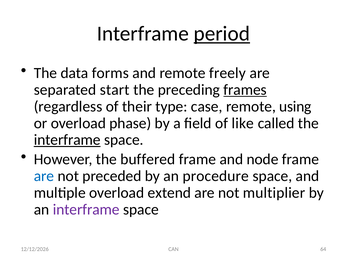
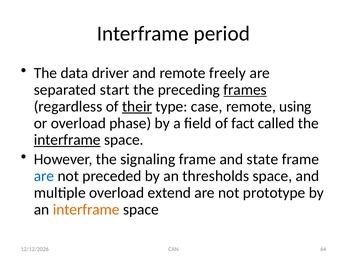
period underline: present -> none (222, 34)
forms: forms -> driver (110, 73)
their underline: none -> present (137, 106)
like: like -> fact (243, 123)
buffered: buffered -> signaling (148, 159)
node: node -> state (262, 159)
procedure: procedure -> thresholds (216, 176)
multiplier: multiplier -> prototype (274, 192)
interframe colour: purple -> orange (86, 209)
